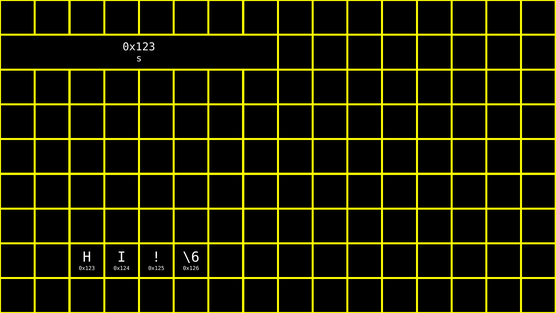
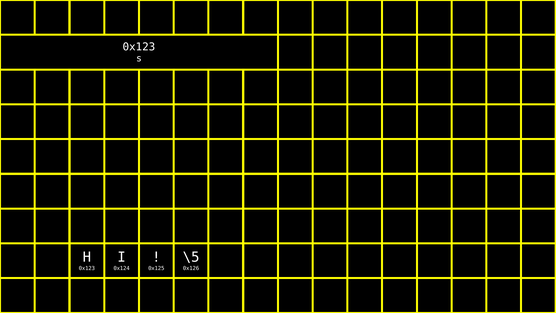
\6: \6 -> \5 (191, 257)
